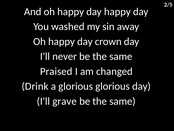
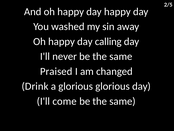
crown: crown -> calling (108, 41)
grave: grave -> come (65, 101)
